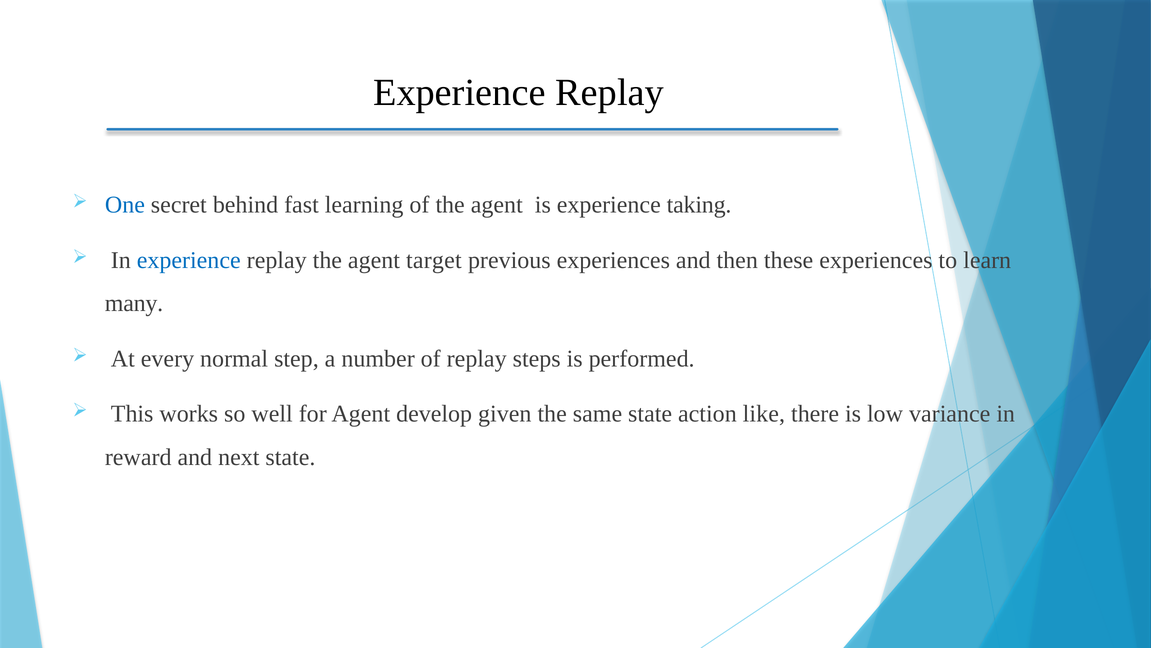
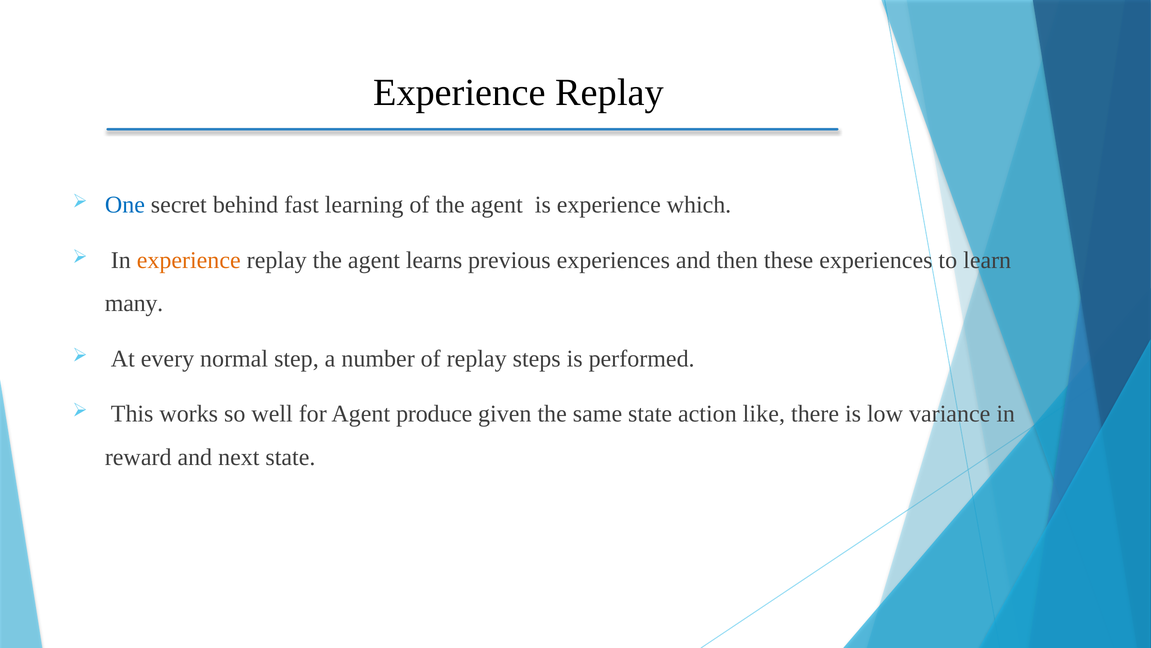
taking: taking -> which (699, 205)
experience colour: blue -> orange (189, 260)
target: target -> learns (434, 260)
develop: develop -> produce (434, 414)
